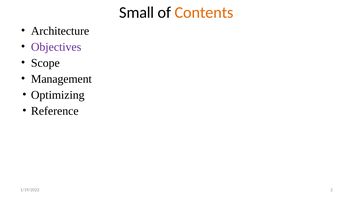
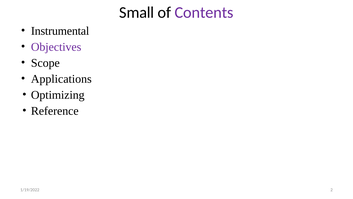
Contents colour: orange -> purple (204, 12)
Architecture: Architecture -> Instrumental (60, 31)
Management: Management -> Applications (61, 79)
